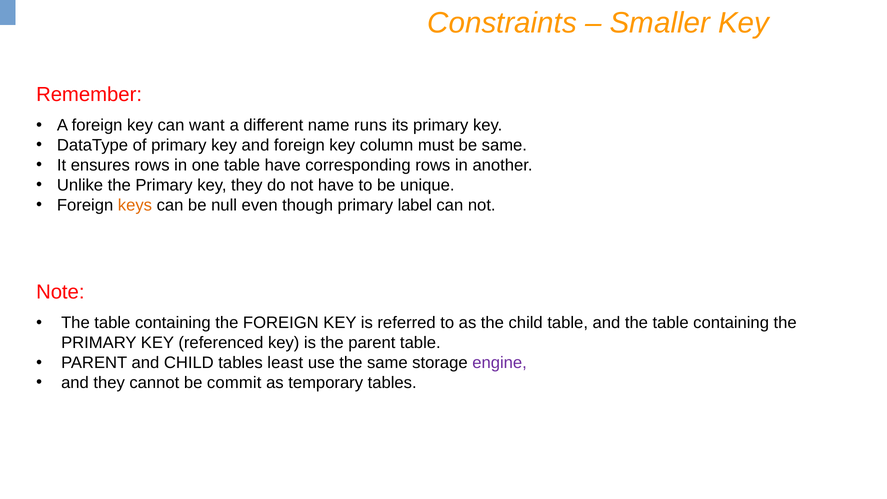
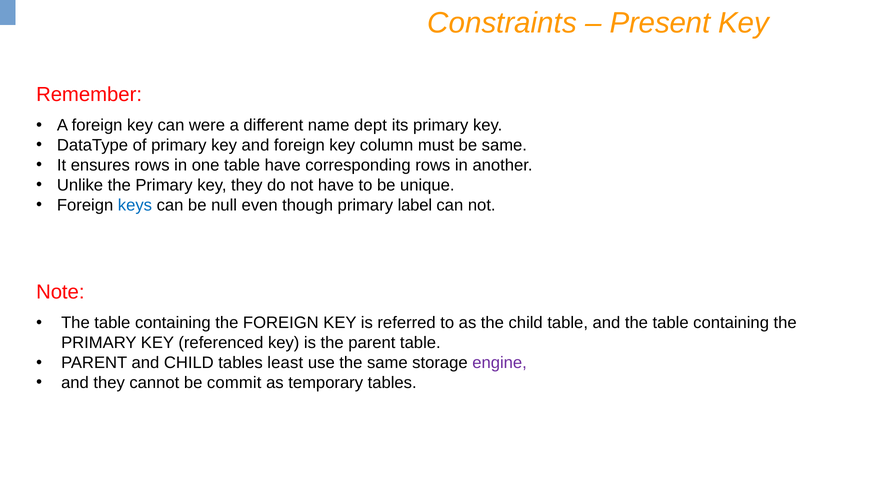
Smaller: Smaller -> Present (660, 23)
want: want -> were (207, 125)
runs: runs -> dept (371, 125)
keys colour: orange -> blue (135, 205)
